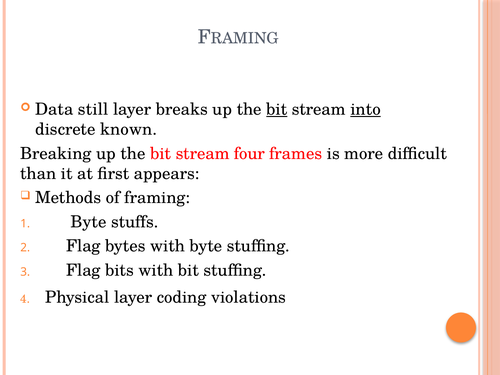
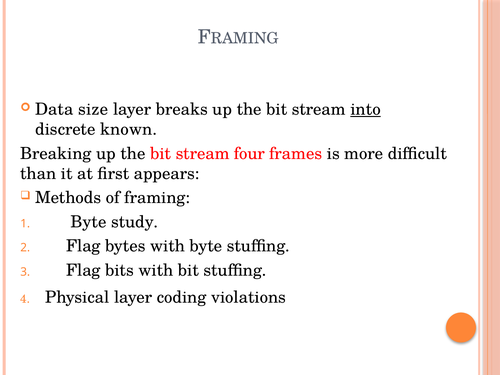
still: still -> size (93, 109)
bit underline: present -> none (277, 109)
stuffs: stuffs -> study (135, 222)
